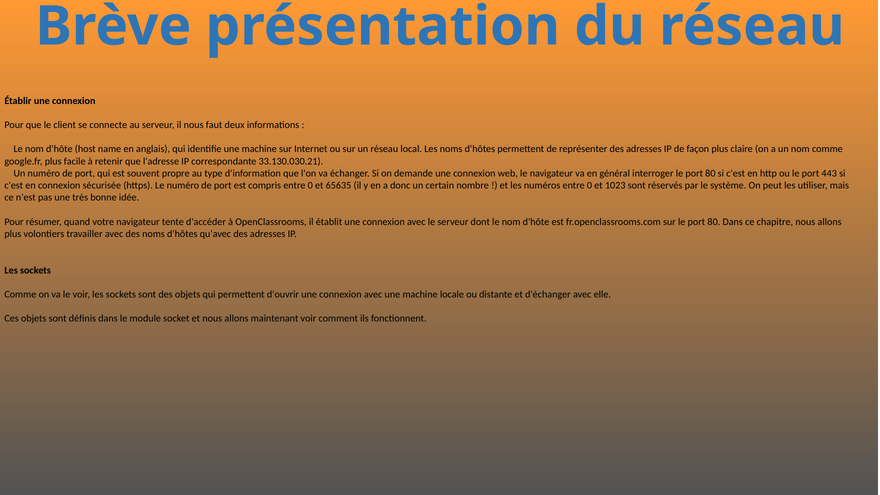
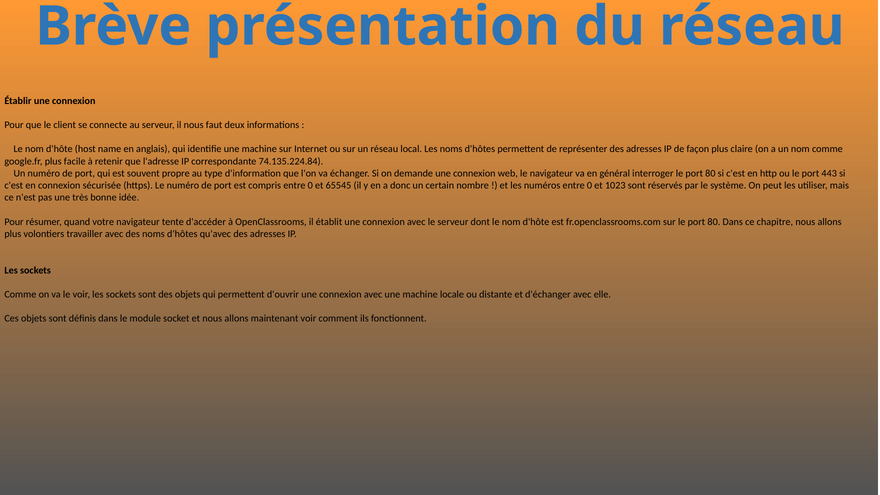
33.130.030.21: 33.130.030.21 -> 74.135.224.84 (291, 161)
65635: 65635 -> 65545 (338, 185)
